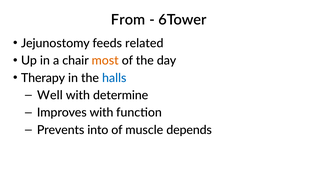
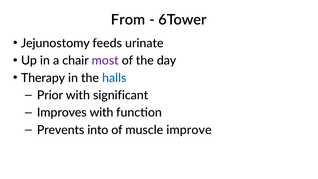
related: related -> urinate (144, 43)
most colour: orange -> purple (105, 61)
Well: Well -> Prior (50, 95)
determine: determine -> significant (121, 95)
depends: depends -> improve (189, 130)
